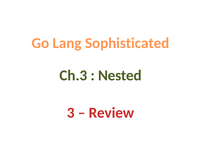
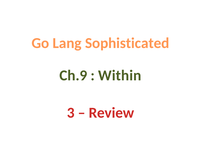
Ch.3: Ch.3 -> Ch.9 (73, 75)
Nested: Nested -> Within (120, 75)
